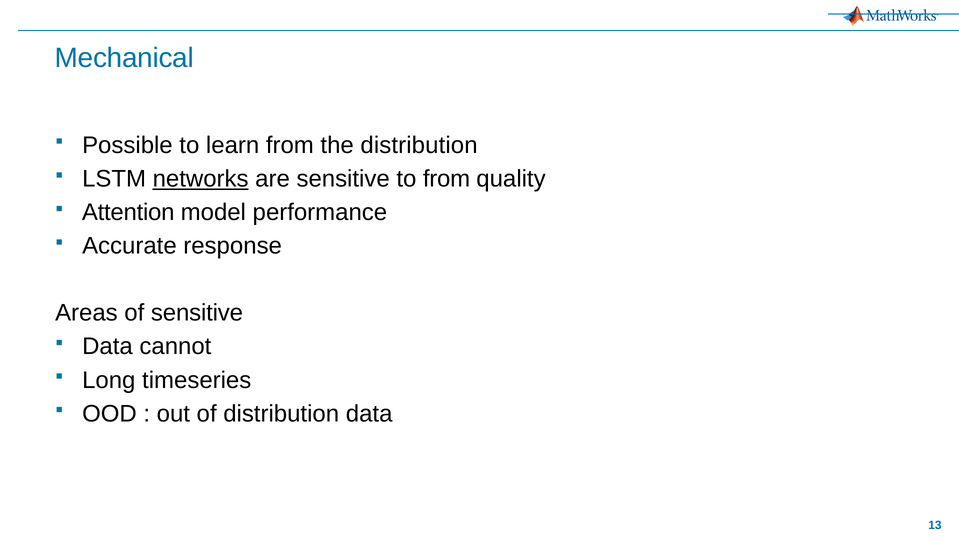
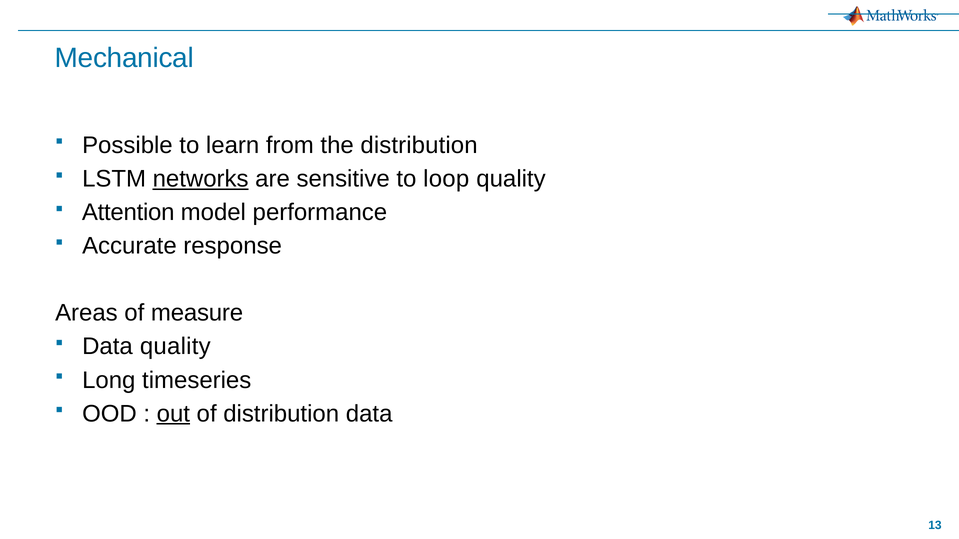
to from: from -> loop (446, 179)
of sensitive: sensitive -> measure (197, 313)
Data cannot: cannot -> quality (175, 347)
out underline: none -> present (173, 414)
